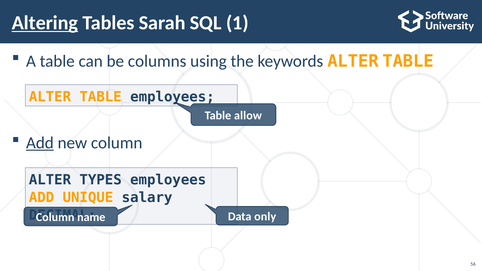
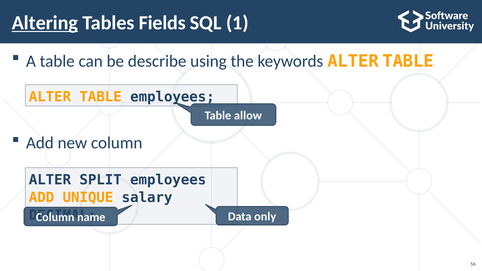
Sarah: Sarah -> Fields (162, 23)
columns: columns -> describe (157, 61)
Add underline: present -> none (40, 143)
TYPES: TYPES -> SPLIT (101, 180)
